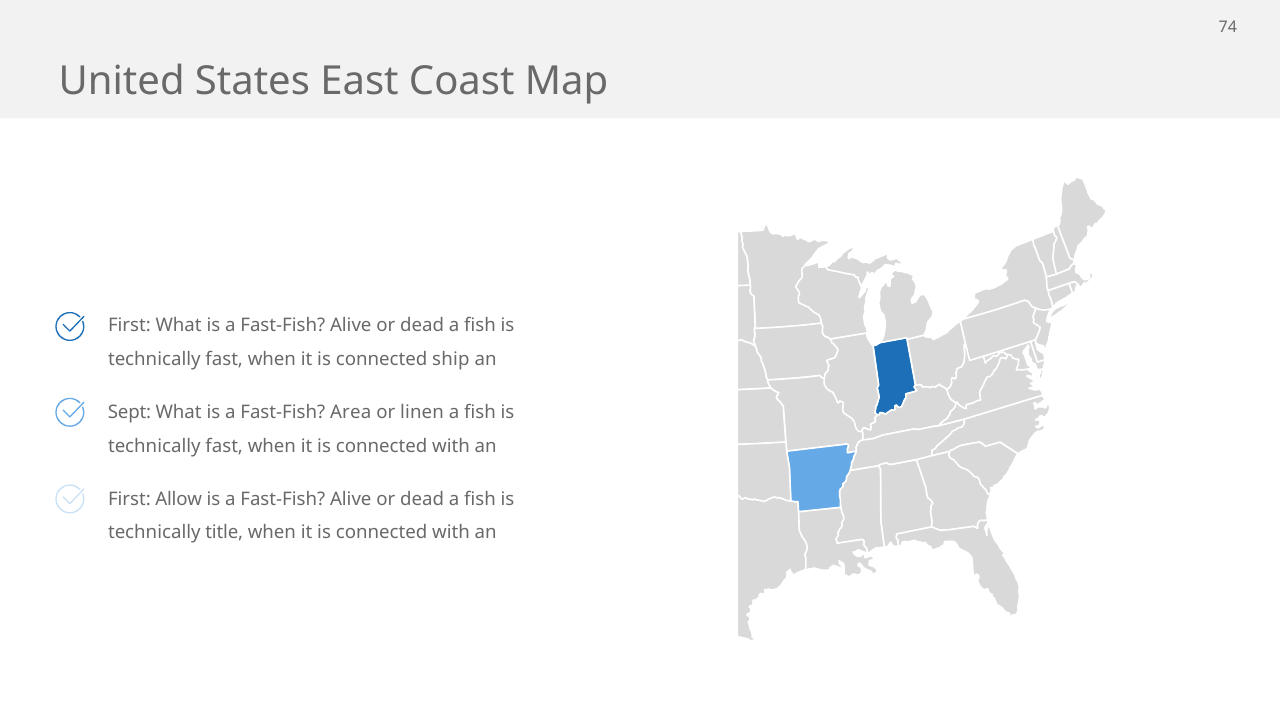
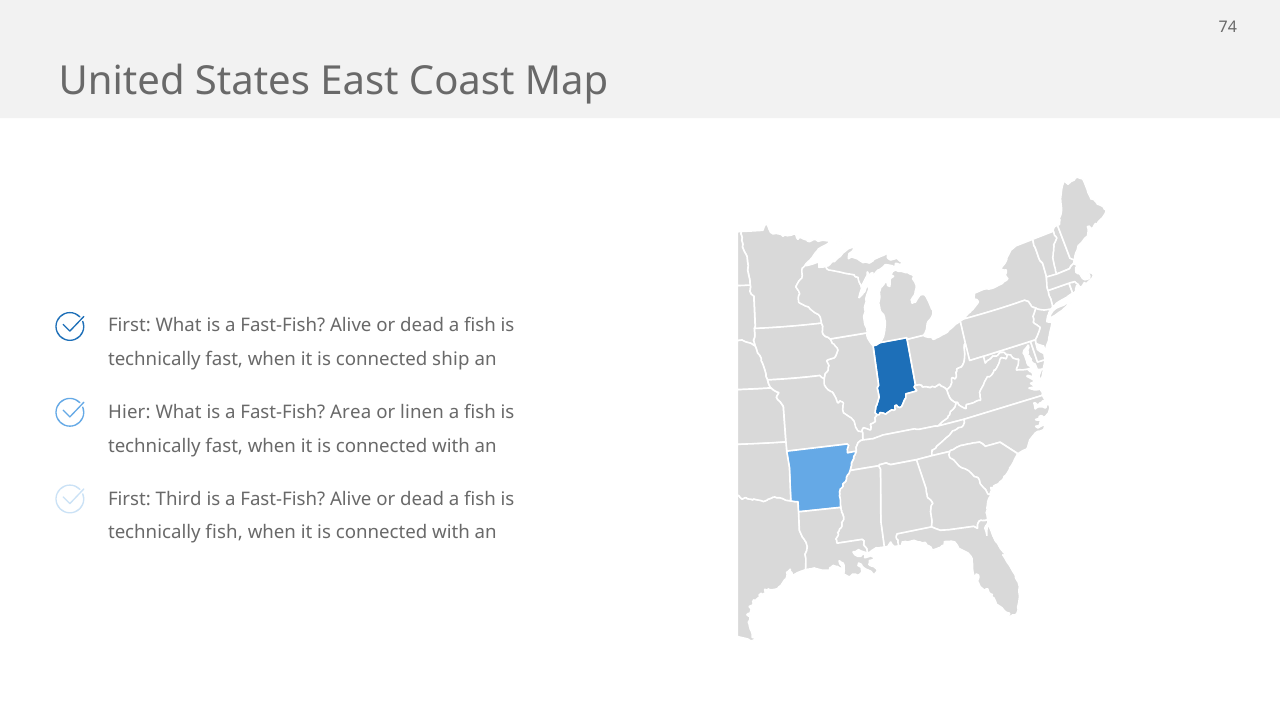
Sept: Sept -> Hier (129, 413)
Allow: Allow -> Third (179, 499)
technically title: title -> fish (224, 533)
